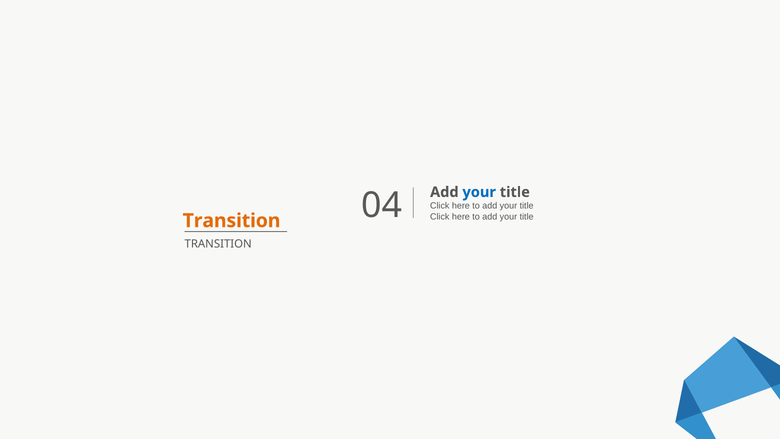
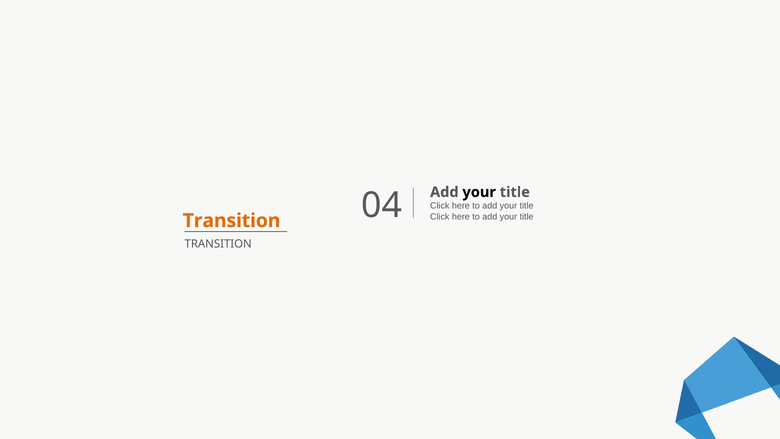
your colour: blue -> black (479, 192)
